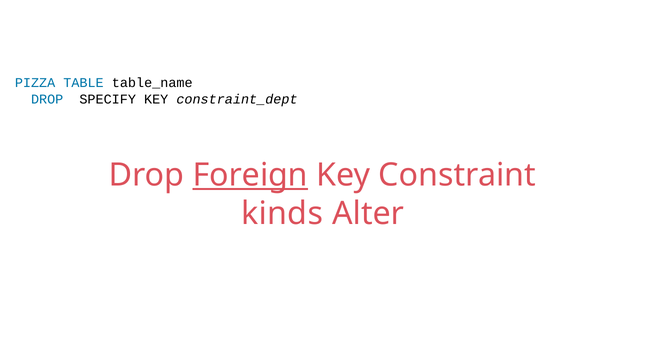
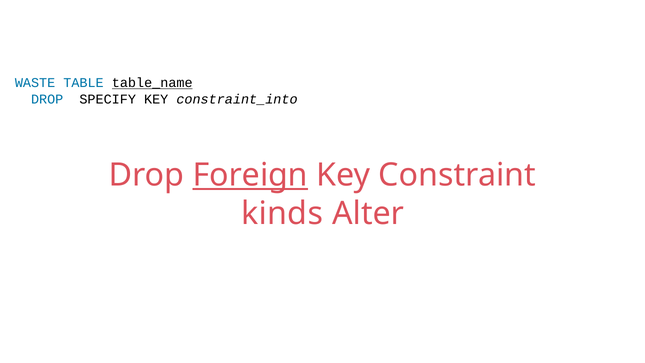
PIZZA: PIZZA -> WASTE (35, 83)
table_name underline: none -> present (152, 83)
constraint_dept: constraint_dept -> constraint_into (237, 99)
